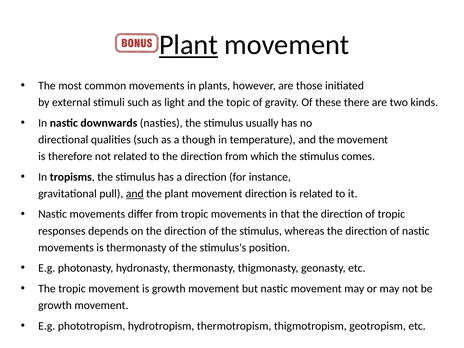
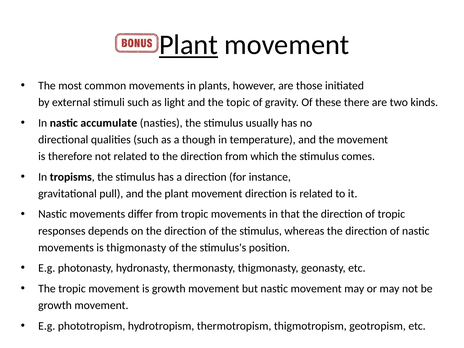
downwards: downwards -> accumulate (109, 123)
and underline: present -> none (135, 194)
is thermonasty: thermonasty -> thigmonasty (136, 248)
